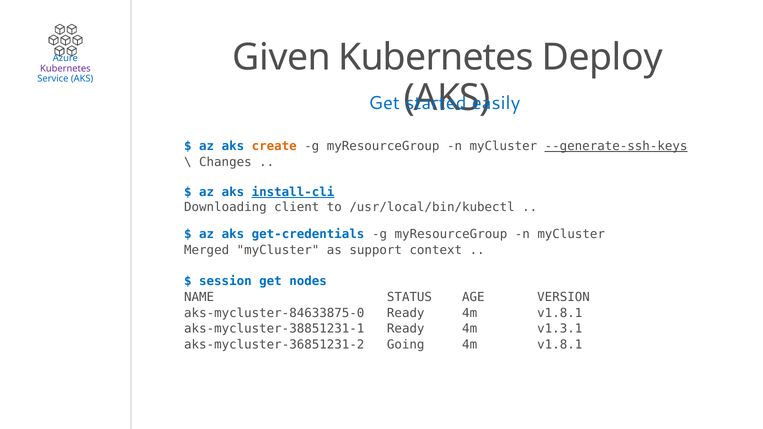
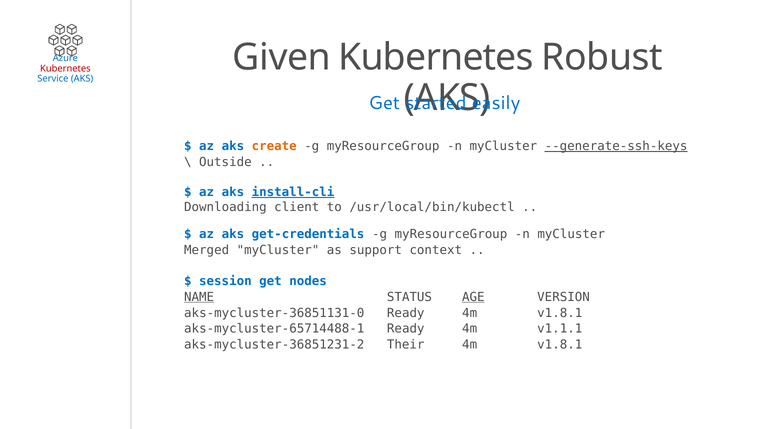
Deploy: Deploy -> Robust (602, 57)
Kubernetes colour: purple -> red (65, 68)
Changes: Changes -> Outside (225, 162)
NAME underline: none -> present (199, 297)
AGE underline: none -> present (473, 297)
aks-mycluster-84633875-0: aks-mycluster-84633875-0 -> aks-mycluster-36851131-0 (274, 313)
aks-mycluster-38851231-1: aks-mycluster-38851231-1 -> aks-mycluster-65714488-1 (274, 329)
v1.3.1: v1.3.1 -> v1.1.1 (560, 329)
Going: Going -> Their (406, 345)
